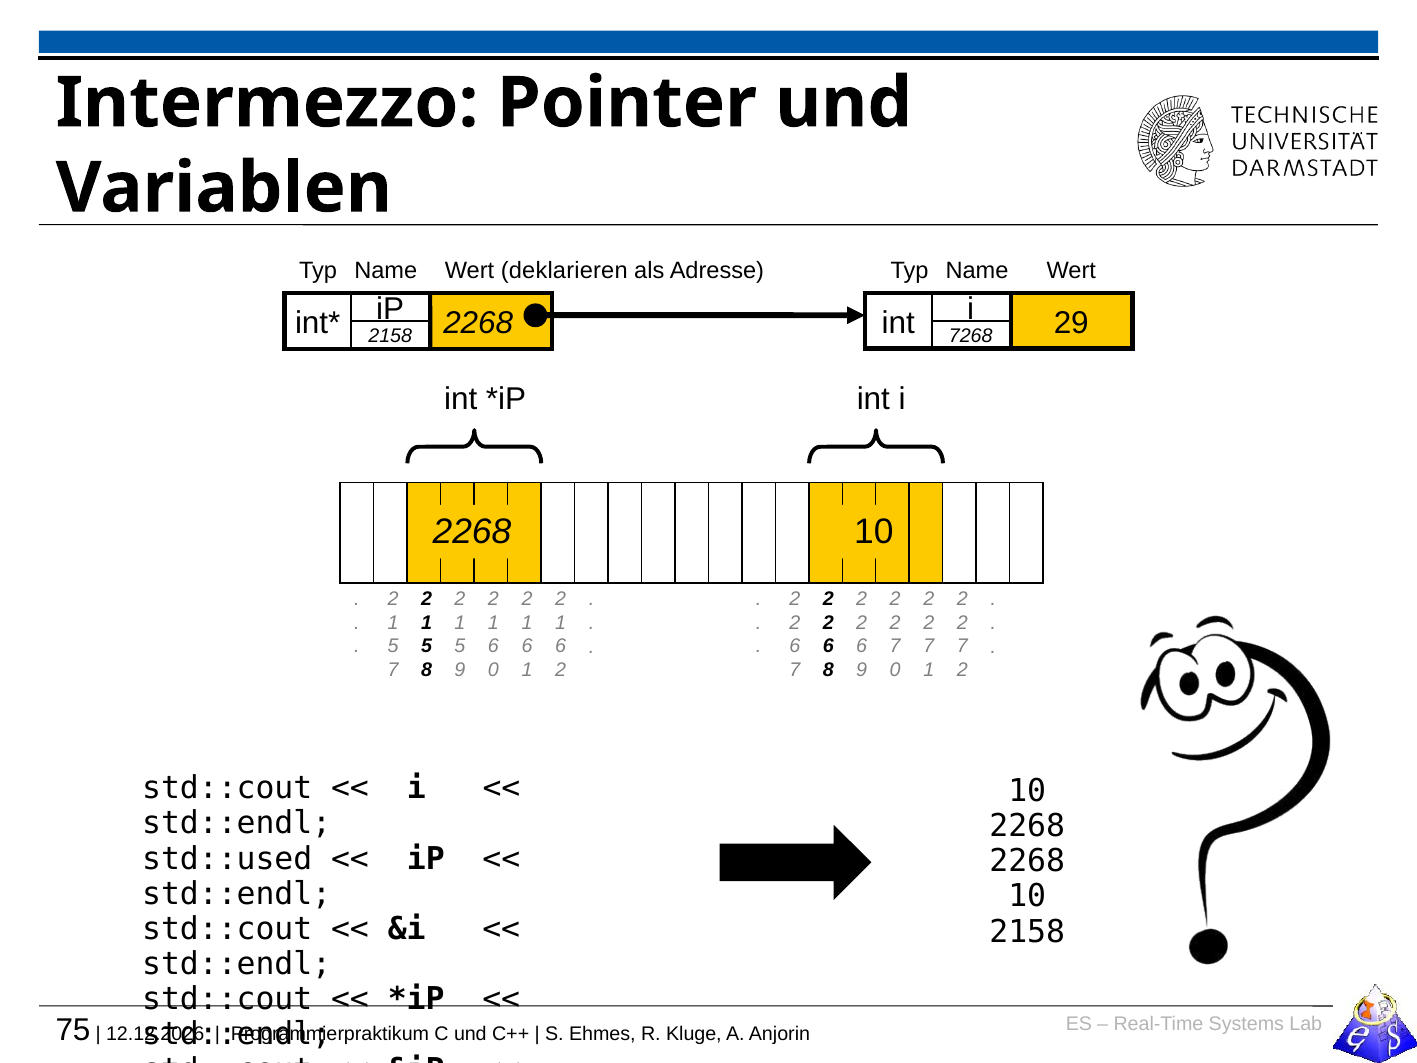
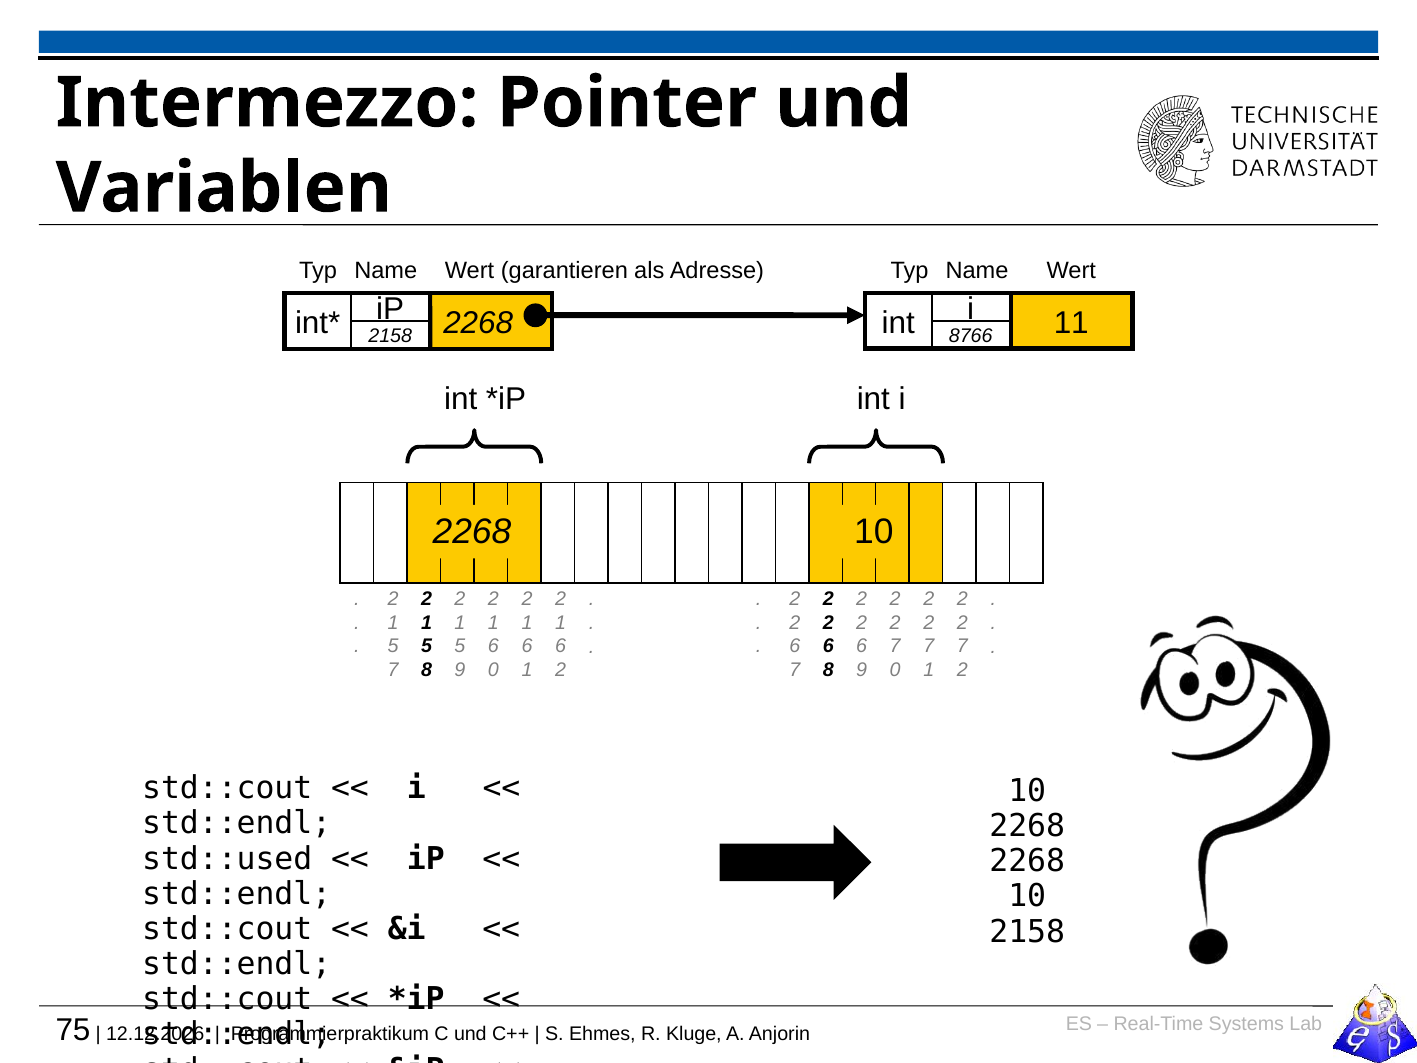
deklarieren: deklarieren -> garantieren (564, 271)
29: 29 -> 11 (1071, 323)
7268: 7268 -> 8766 (971, 335)
